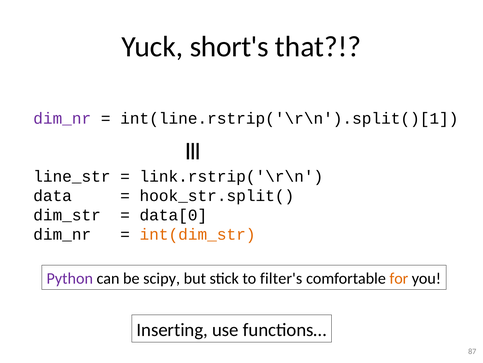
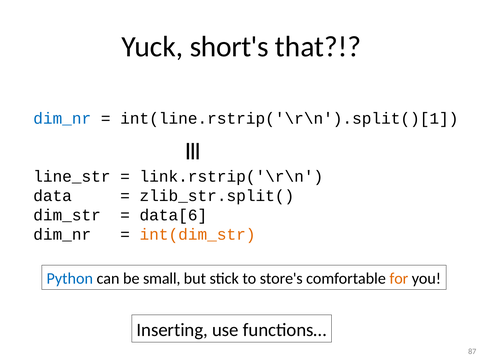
dim_nr colour: purple -> blue (62, 118)
hook_str.split(: hook_str.split( -> zlib_str.split( (217, 195)
data[0: data[0 -> data[6 (173, 215)
Python colour: purple -> blue (70, 278)
scipy: scipy -> small (162, 278)
filter's: filter's -> store's (281, 278)
